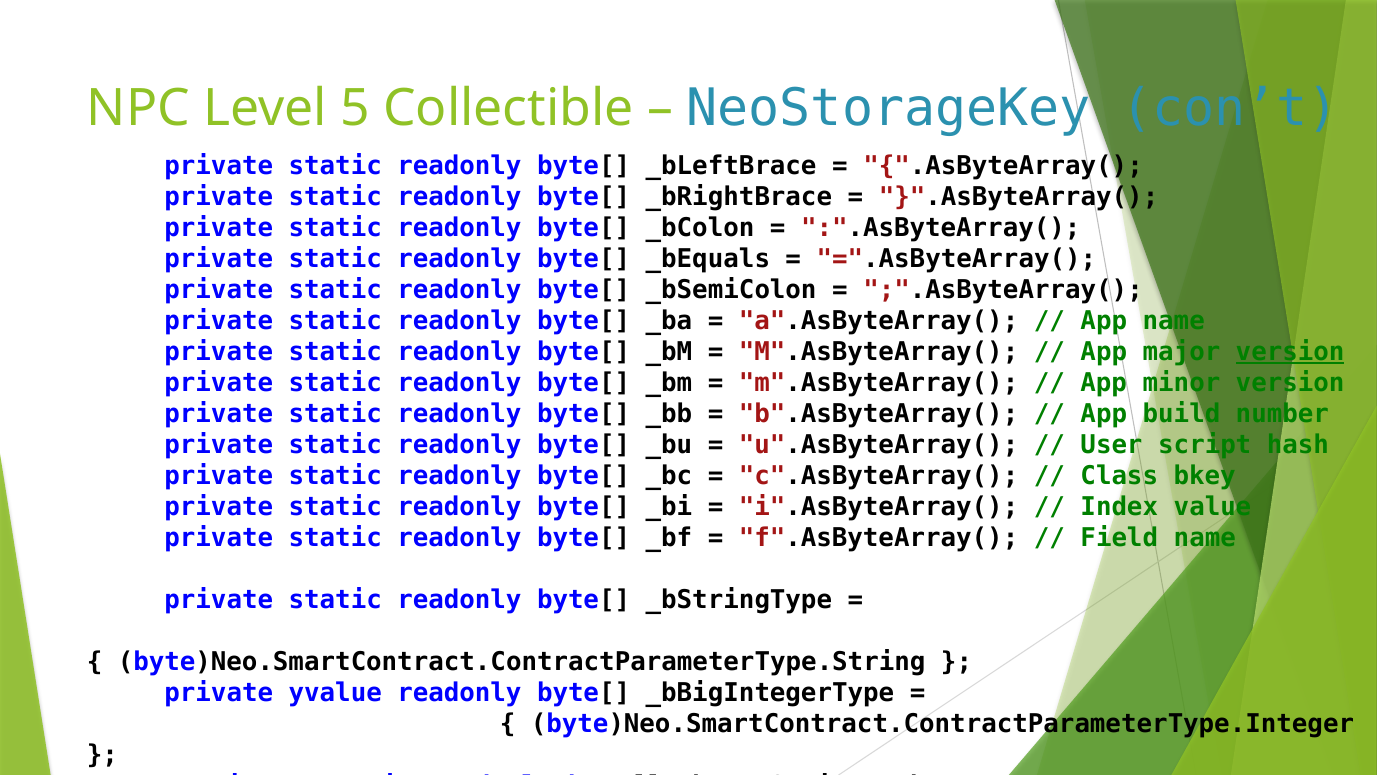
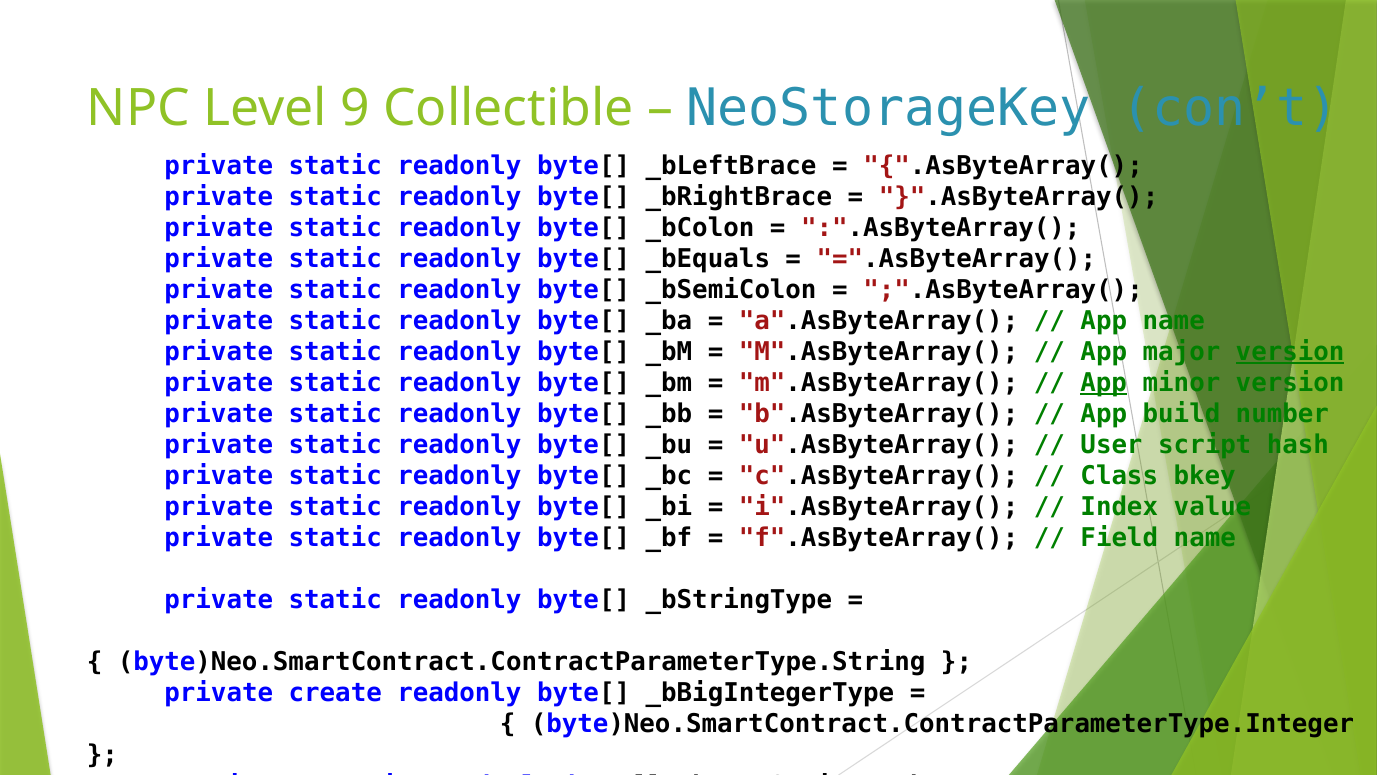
5: 5 -> 9 (355, 109)
App underline: none -> present (1104, 383)
yvalue: yvalue -> create (335, 693)
